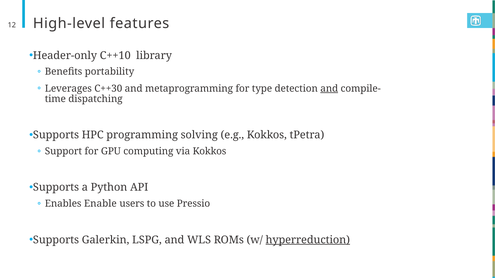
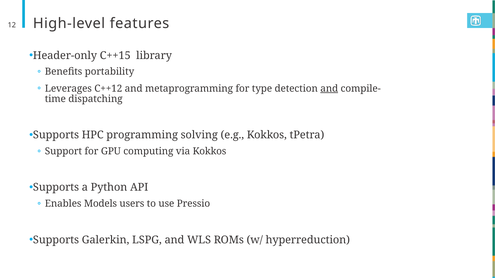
C++10: C++10 -> C++15 (115, 56)
C++30: C++30 -> C++12 (108, 89)
Enable: Enable -> Models (100, 204)
hyperreduction underline: present -> none (308, 240)
